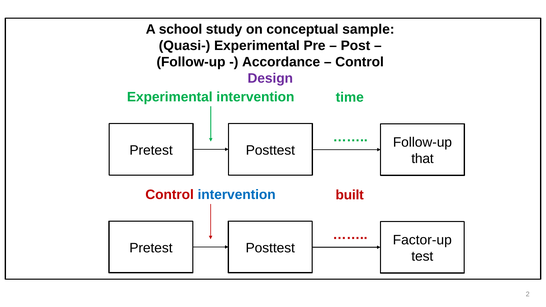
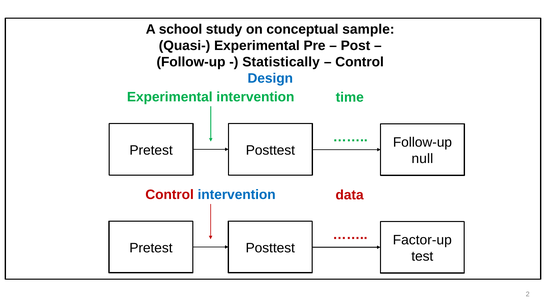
Accordance: Accordance -> Statistically (281, 62)
Design colour: purple -> blue (270, 78)
that: that -> null (422, 159)
built: built -> data (350, 195)
